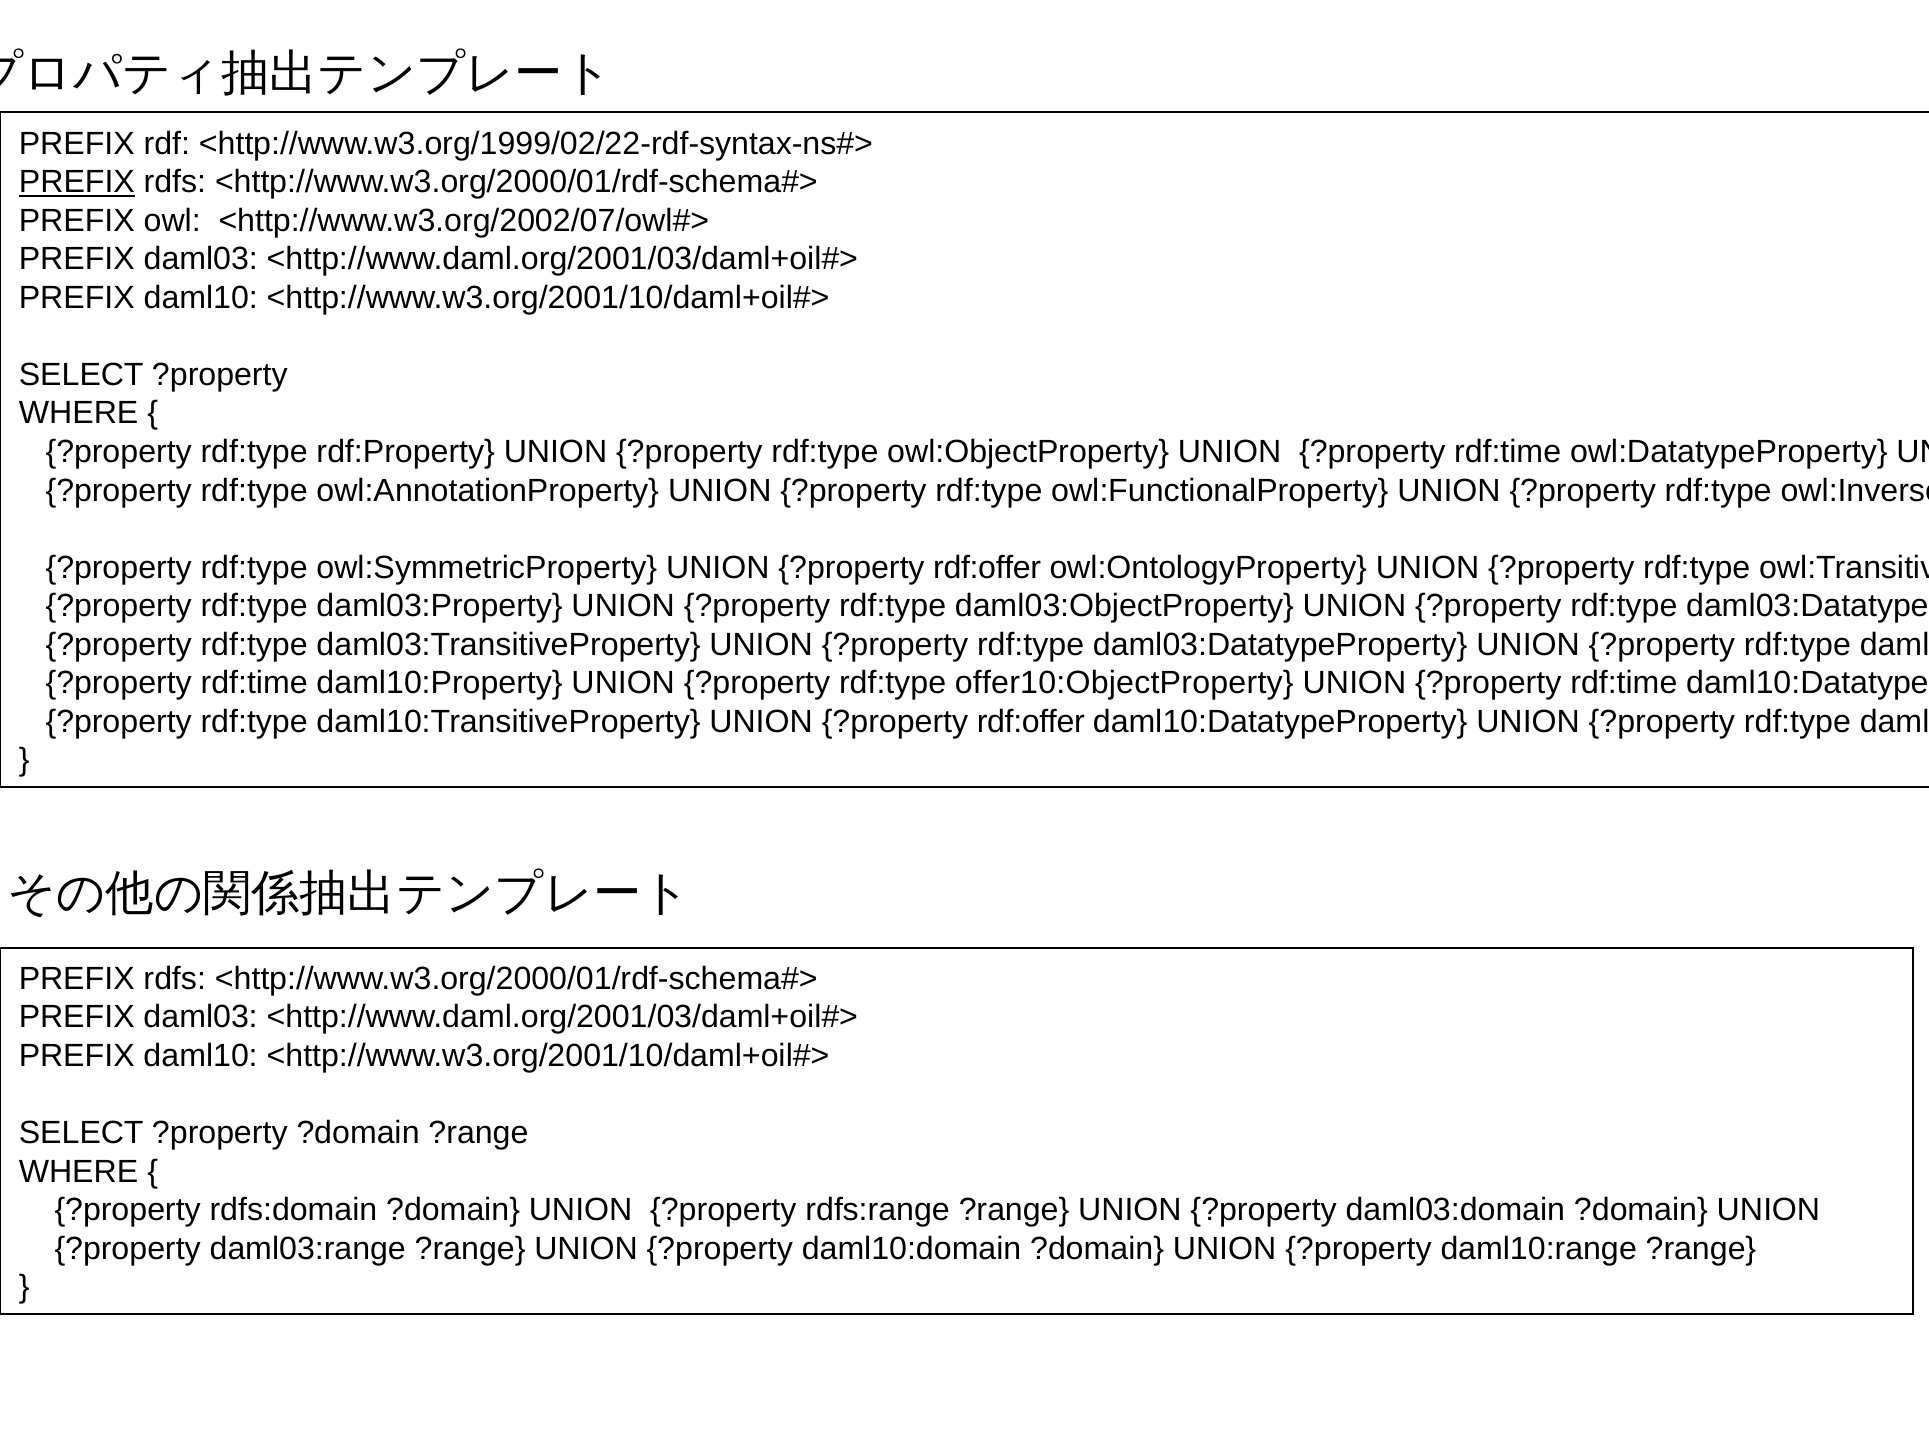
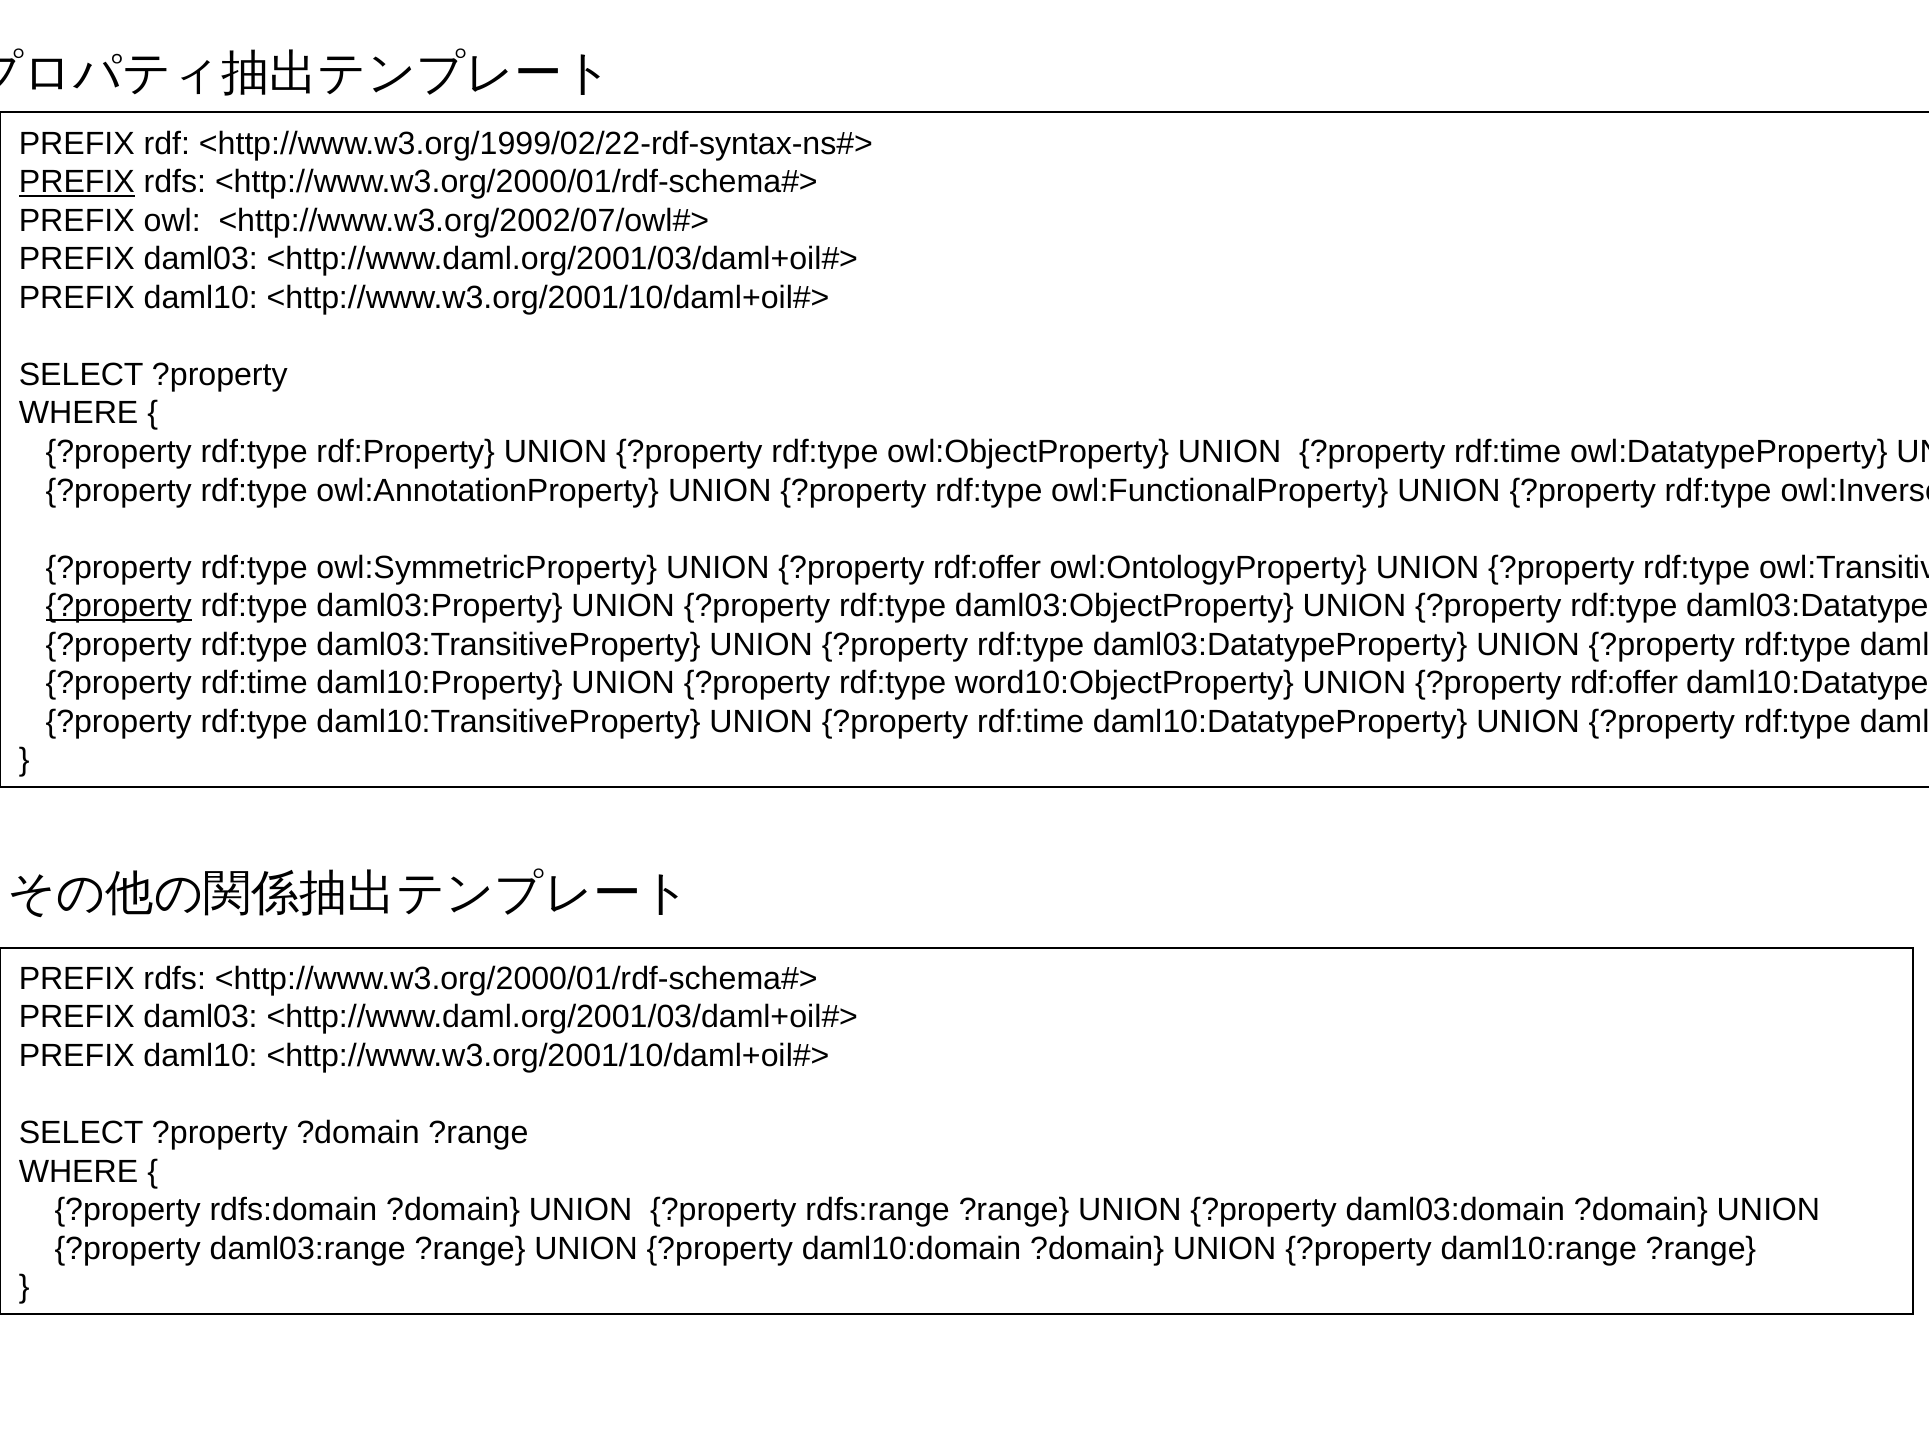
?property underline: none -> present (119, 606)
offer10:ObjectProperty: offer10:ObjectProperty -> word10:ObjectProperty (1124, 684)
rdf:time: rdf:time -> rdf:offer (1624, 684)
daml10:TransitiveProperty UNION ?property rdf:offer: rdf:offer -> rdf:time (1031, 722)
